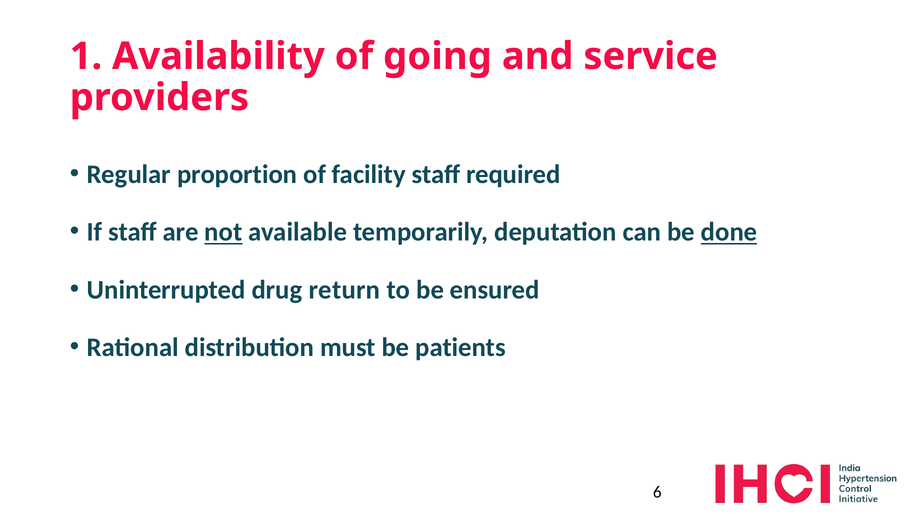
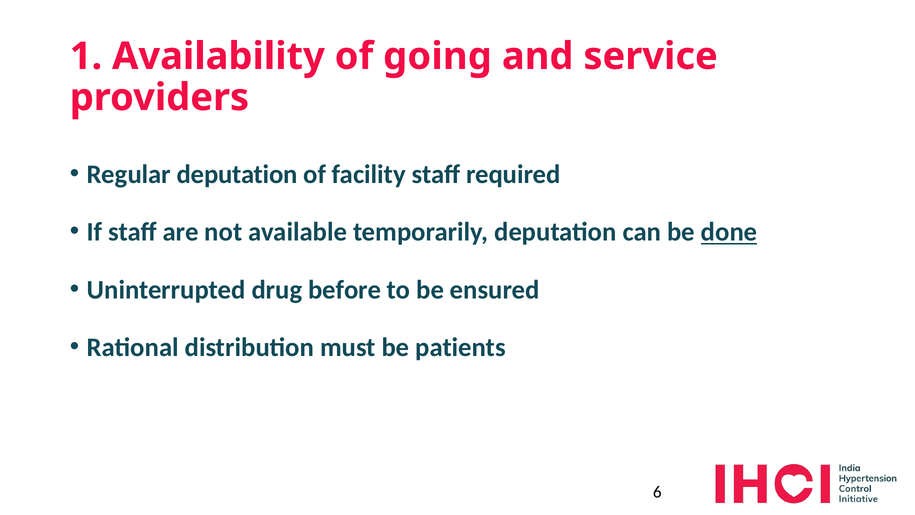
Regular proportion: proportion -> deputation (237, 174)
not underline: present -> none (223, 232)
return: return -> before (345, 290)
